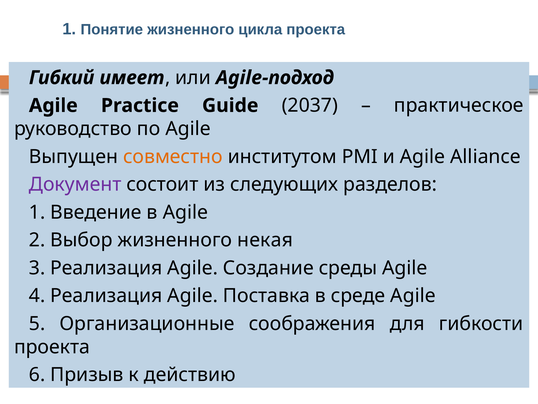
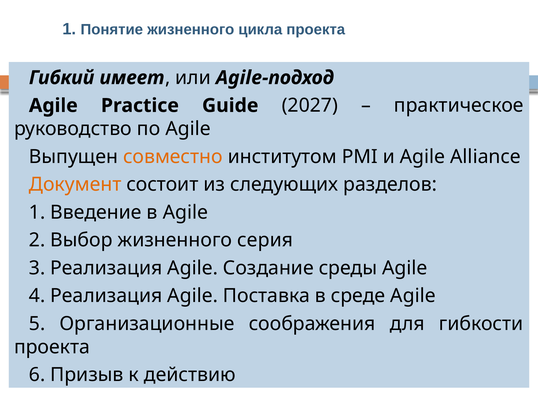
2037: 2037 -> 2027 (310, 105)
Документ colour: purple -> orange (75, 184)
некая: некая -> серия (265, 240)
